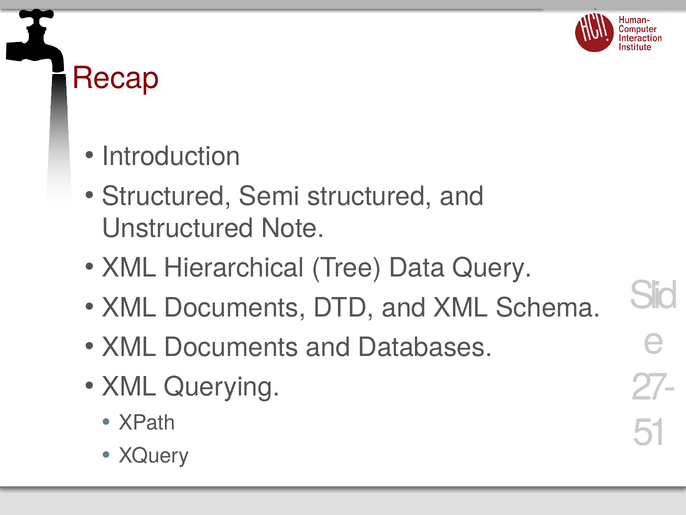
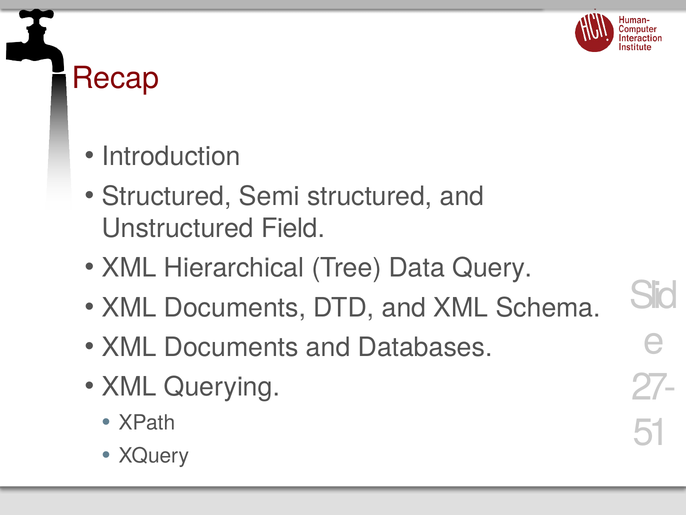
Note: Note -> Field (293, 228)
